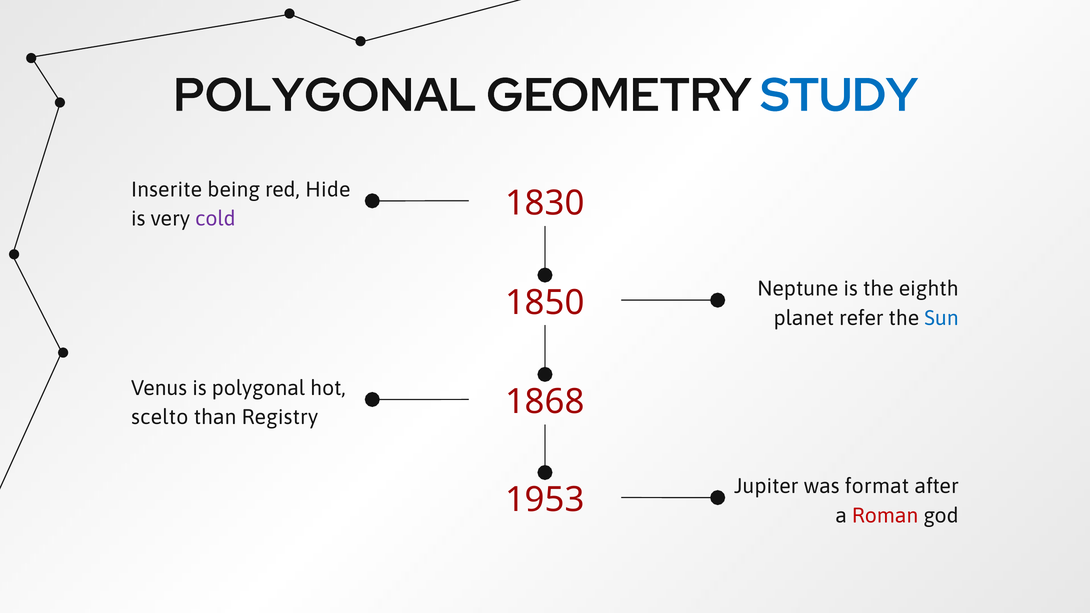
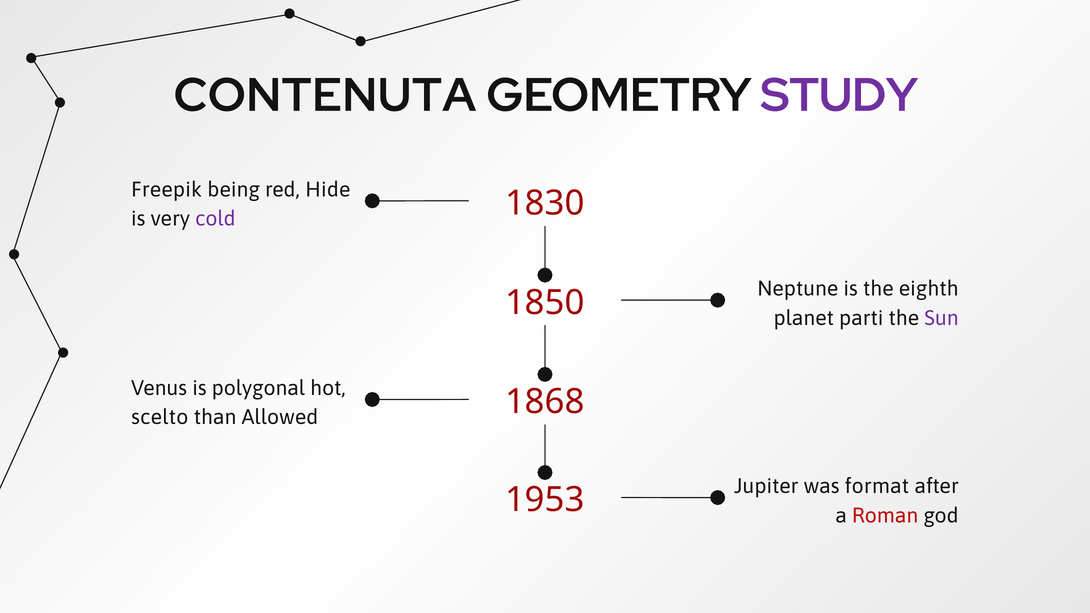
POLYGONAL: POLYGONAL -> CONTENUTA (325, 95)
STUDY colour: blue -> purple (839, 95)
Inserite: Inserite -> Freepik (167, 190)
refer: refer -> parti (861, 318)
Sun colour: blue -> purple (942, 318)
Registry: Registry -> Allowed (280, 418)
